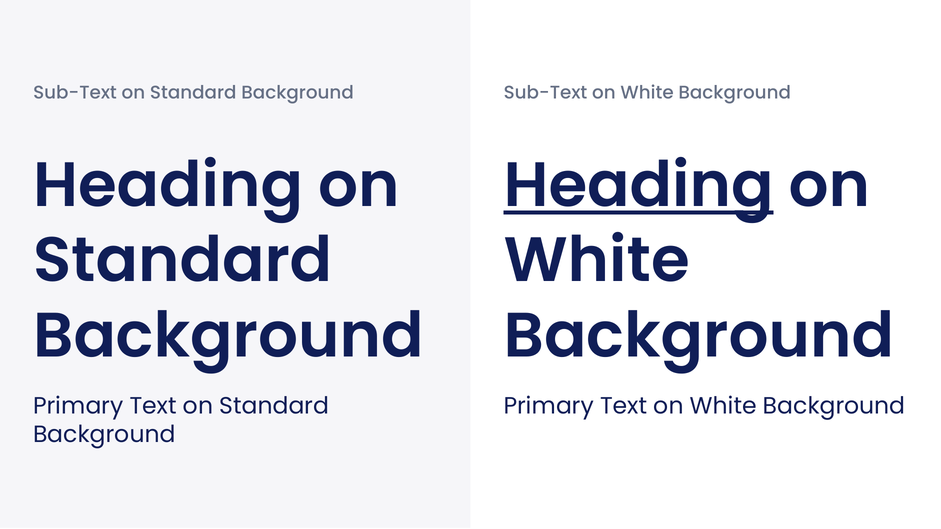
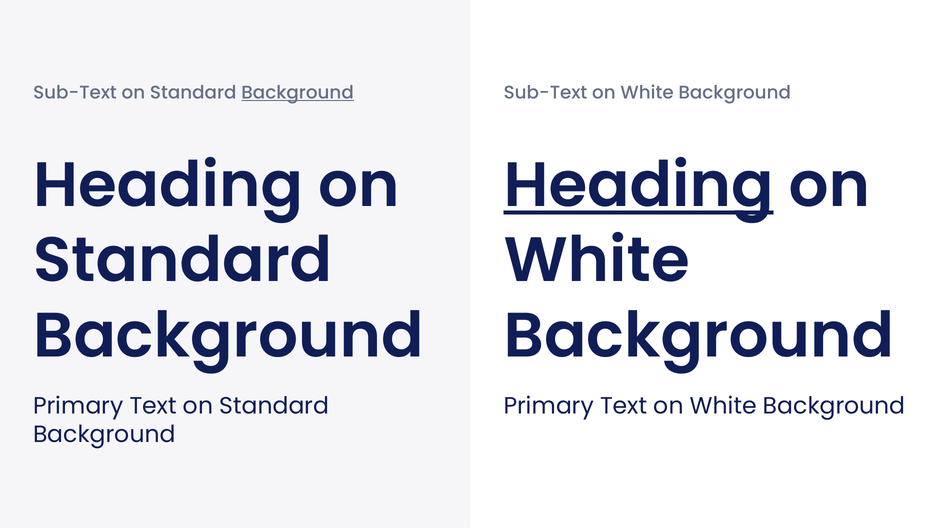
Background underline: none -> present (298, 93)
